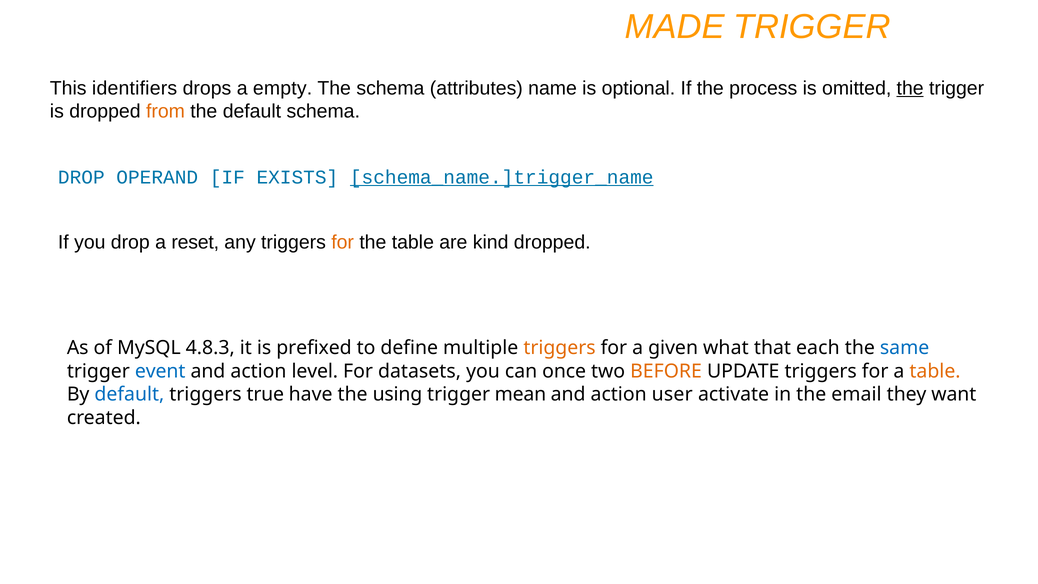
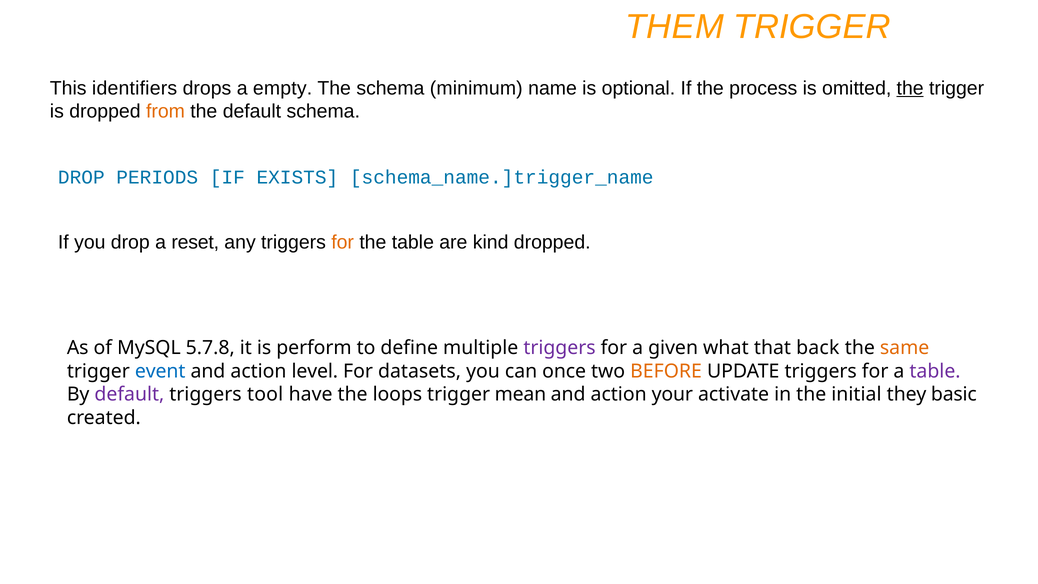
MADE: MADE -> THEM (675, 27)
attributes: attributes -> minimum (476, 88)
OPERAND: OPERAND -> PERIODS (157, 177)
schema_name.]trigger_name underline: present -> none (502, 177)
4.8.3: 4.8.3 -> 5.7.8 (210, 348)
prefixed: prefixed -> perform (314, 348)
triggers colour: orange -> purple (559, 348)
each: each -> back (818, 348)
same colour: blue -> orange (905, 348)
table colour: orange -> purple (935, 371)
default colour: blue -> purple (129, 394)
true: true -> tool (265, 394)
using: using -> loops (397, 394)
user: user -> your (672, 394)
email: email -> initial (856, 394)
want: want -> basic (954, 394)
